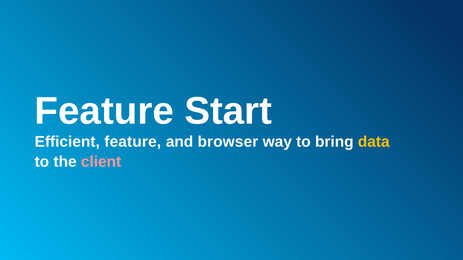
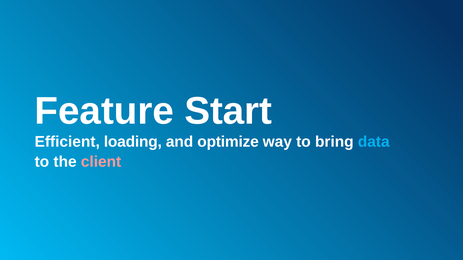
Efficient feature: feature -> loading (133, 142)
browser: browser -> optimize (228, 142)
data colour: yellow -> light blue (374, 142)
